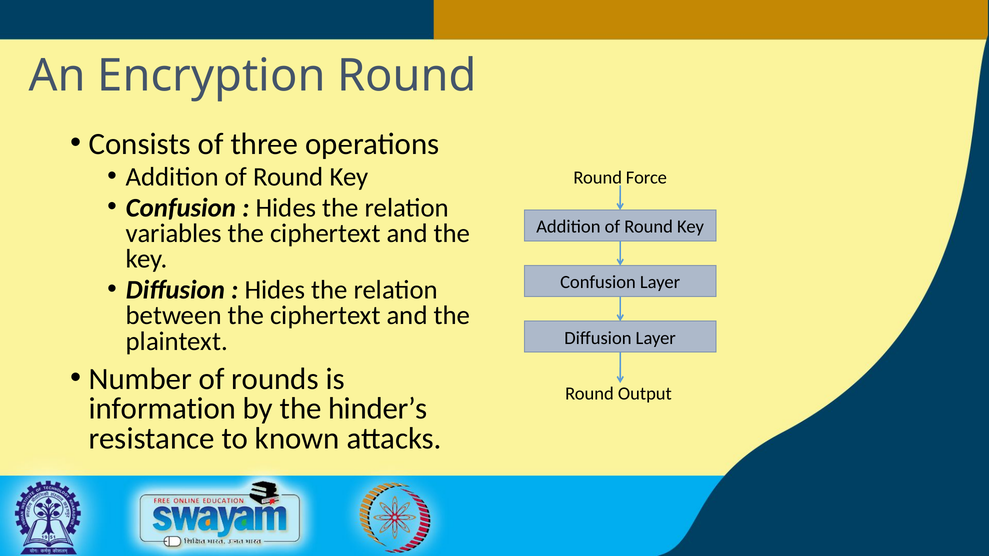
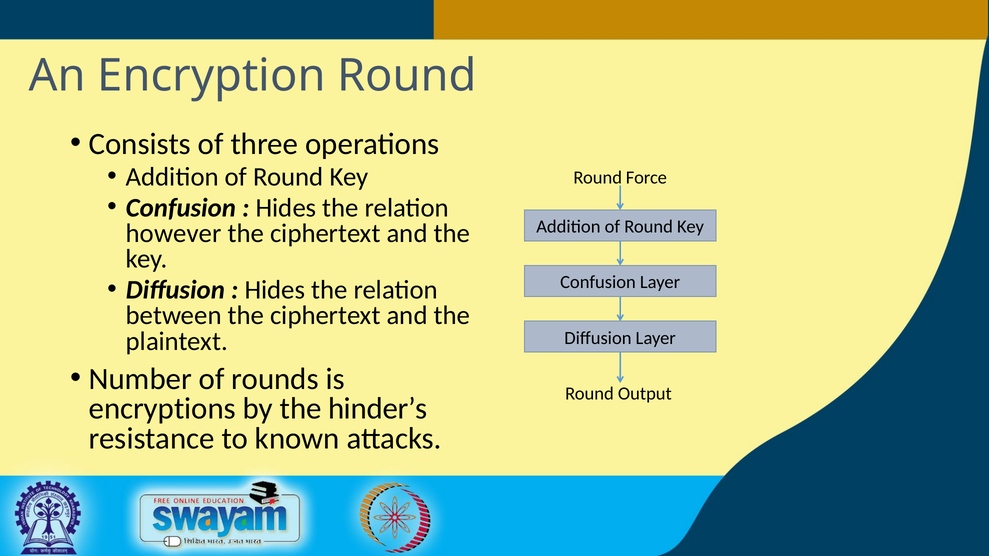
variables: variables -> however (174, 233)
information: information -> encryptions (162, 409)
